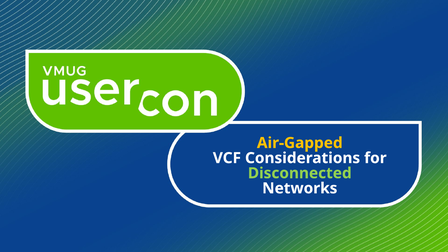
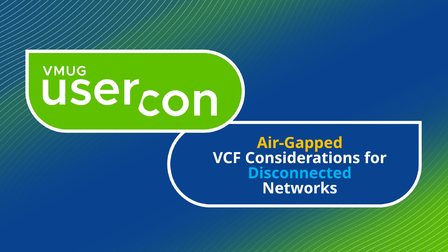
Disconnected colour: light green -> light blue (300, 173)
